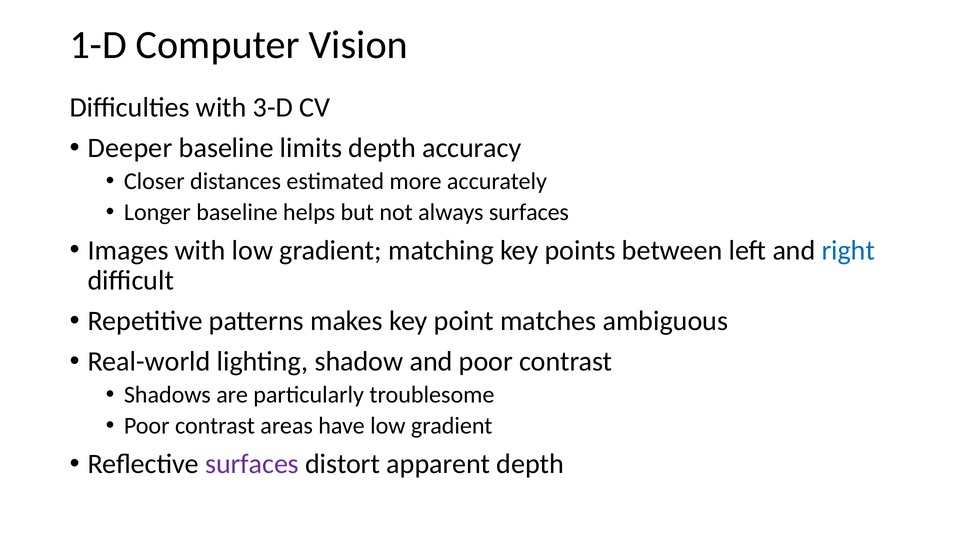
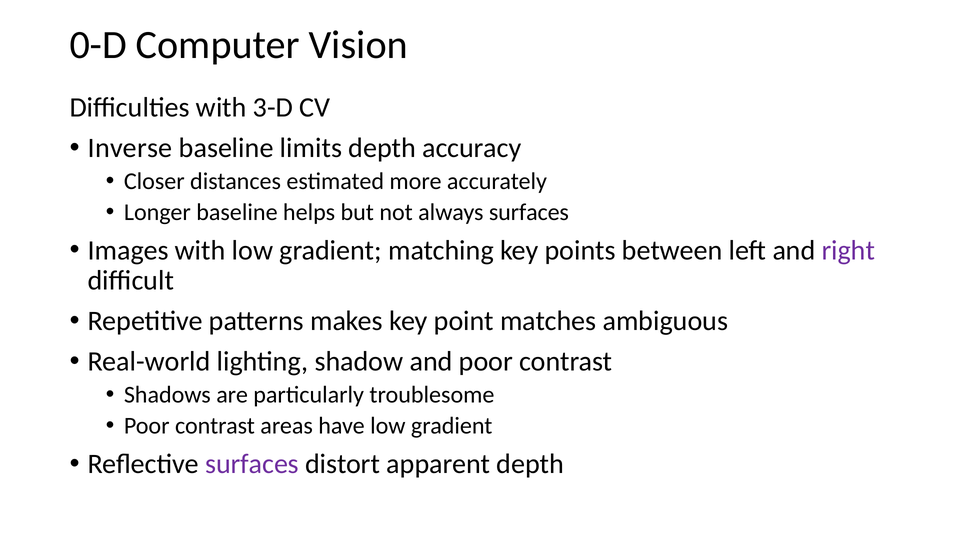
1-D: 1-D -> 0-D (98, 45)
Deeper: Deeper -> Inverse (130, 148)
right colour: blue -> purple (848, 250)
